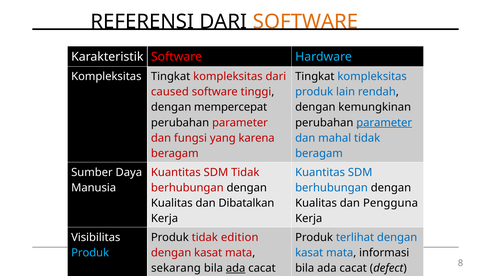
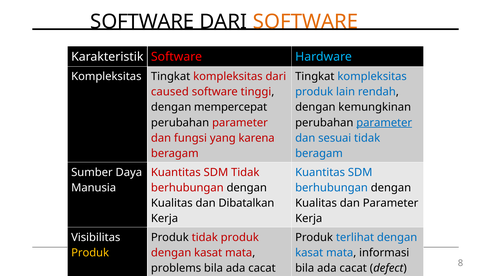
REFERENSI: REFERENSI -> SOFTWARE (142, 22)
mahal: mahal -> sesuai (335, 138)
dan Pengguna: Pengguna -> Parameter (391, 203)
tidak edition: edition -> produk (240, 238)
Produk colour: light blue -> yellow (90, 253)
sekarang: sekarang -> problems (176, 268)
ada underline: present -> none (236, 268)
